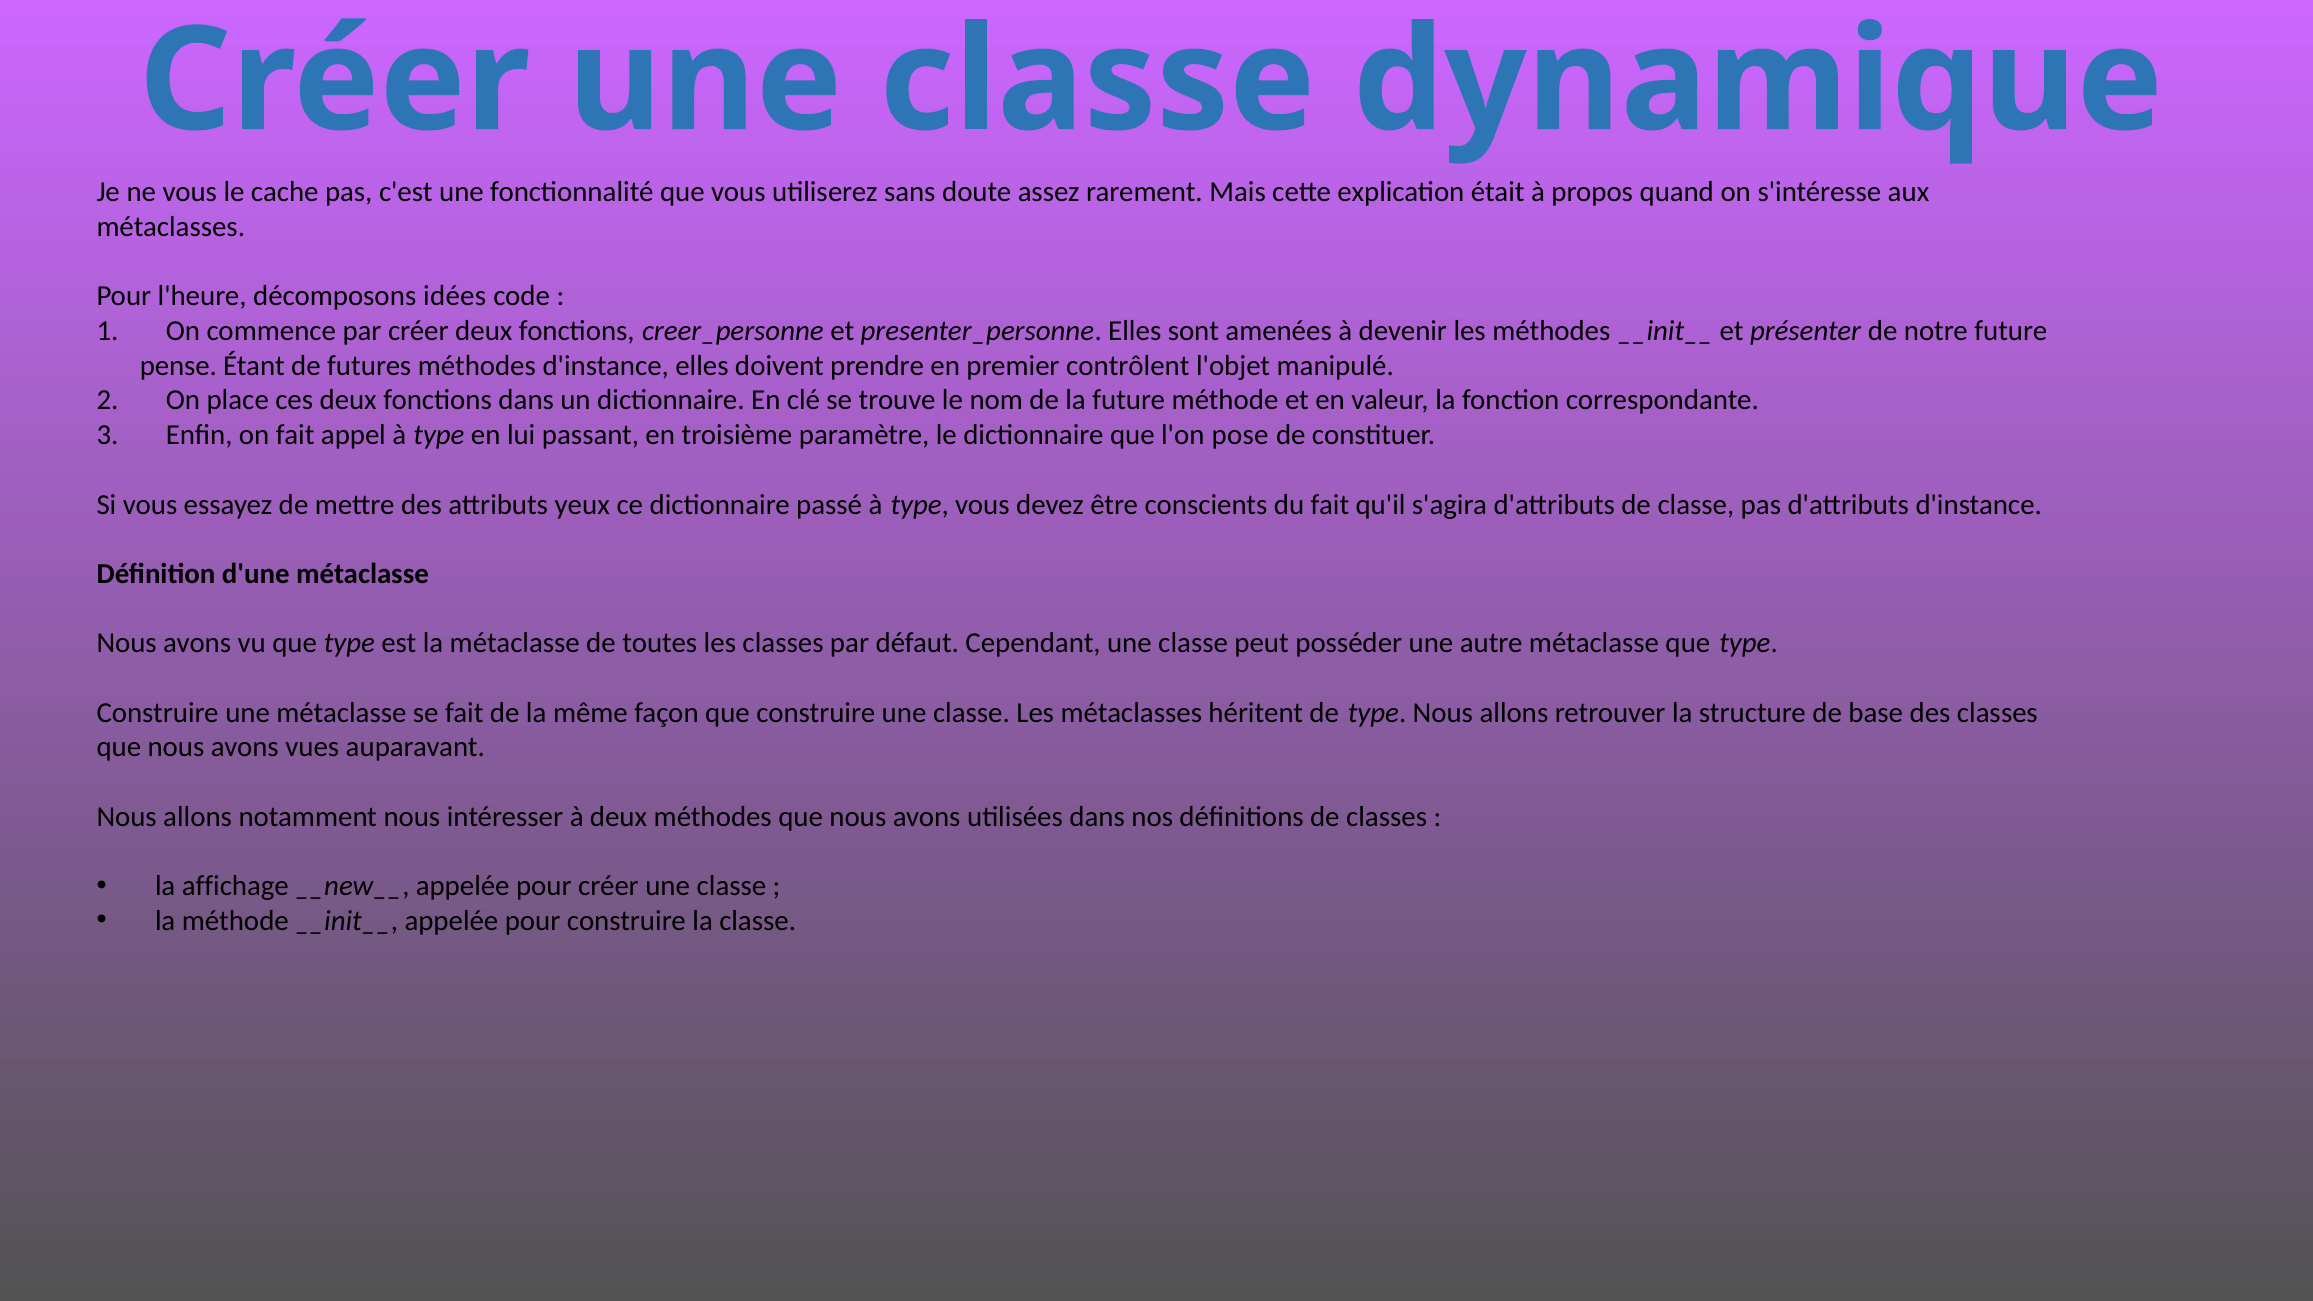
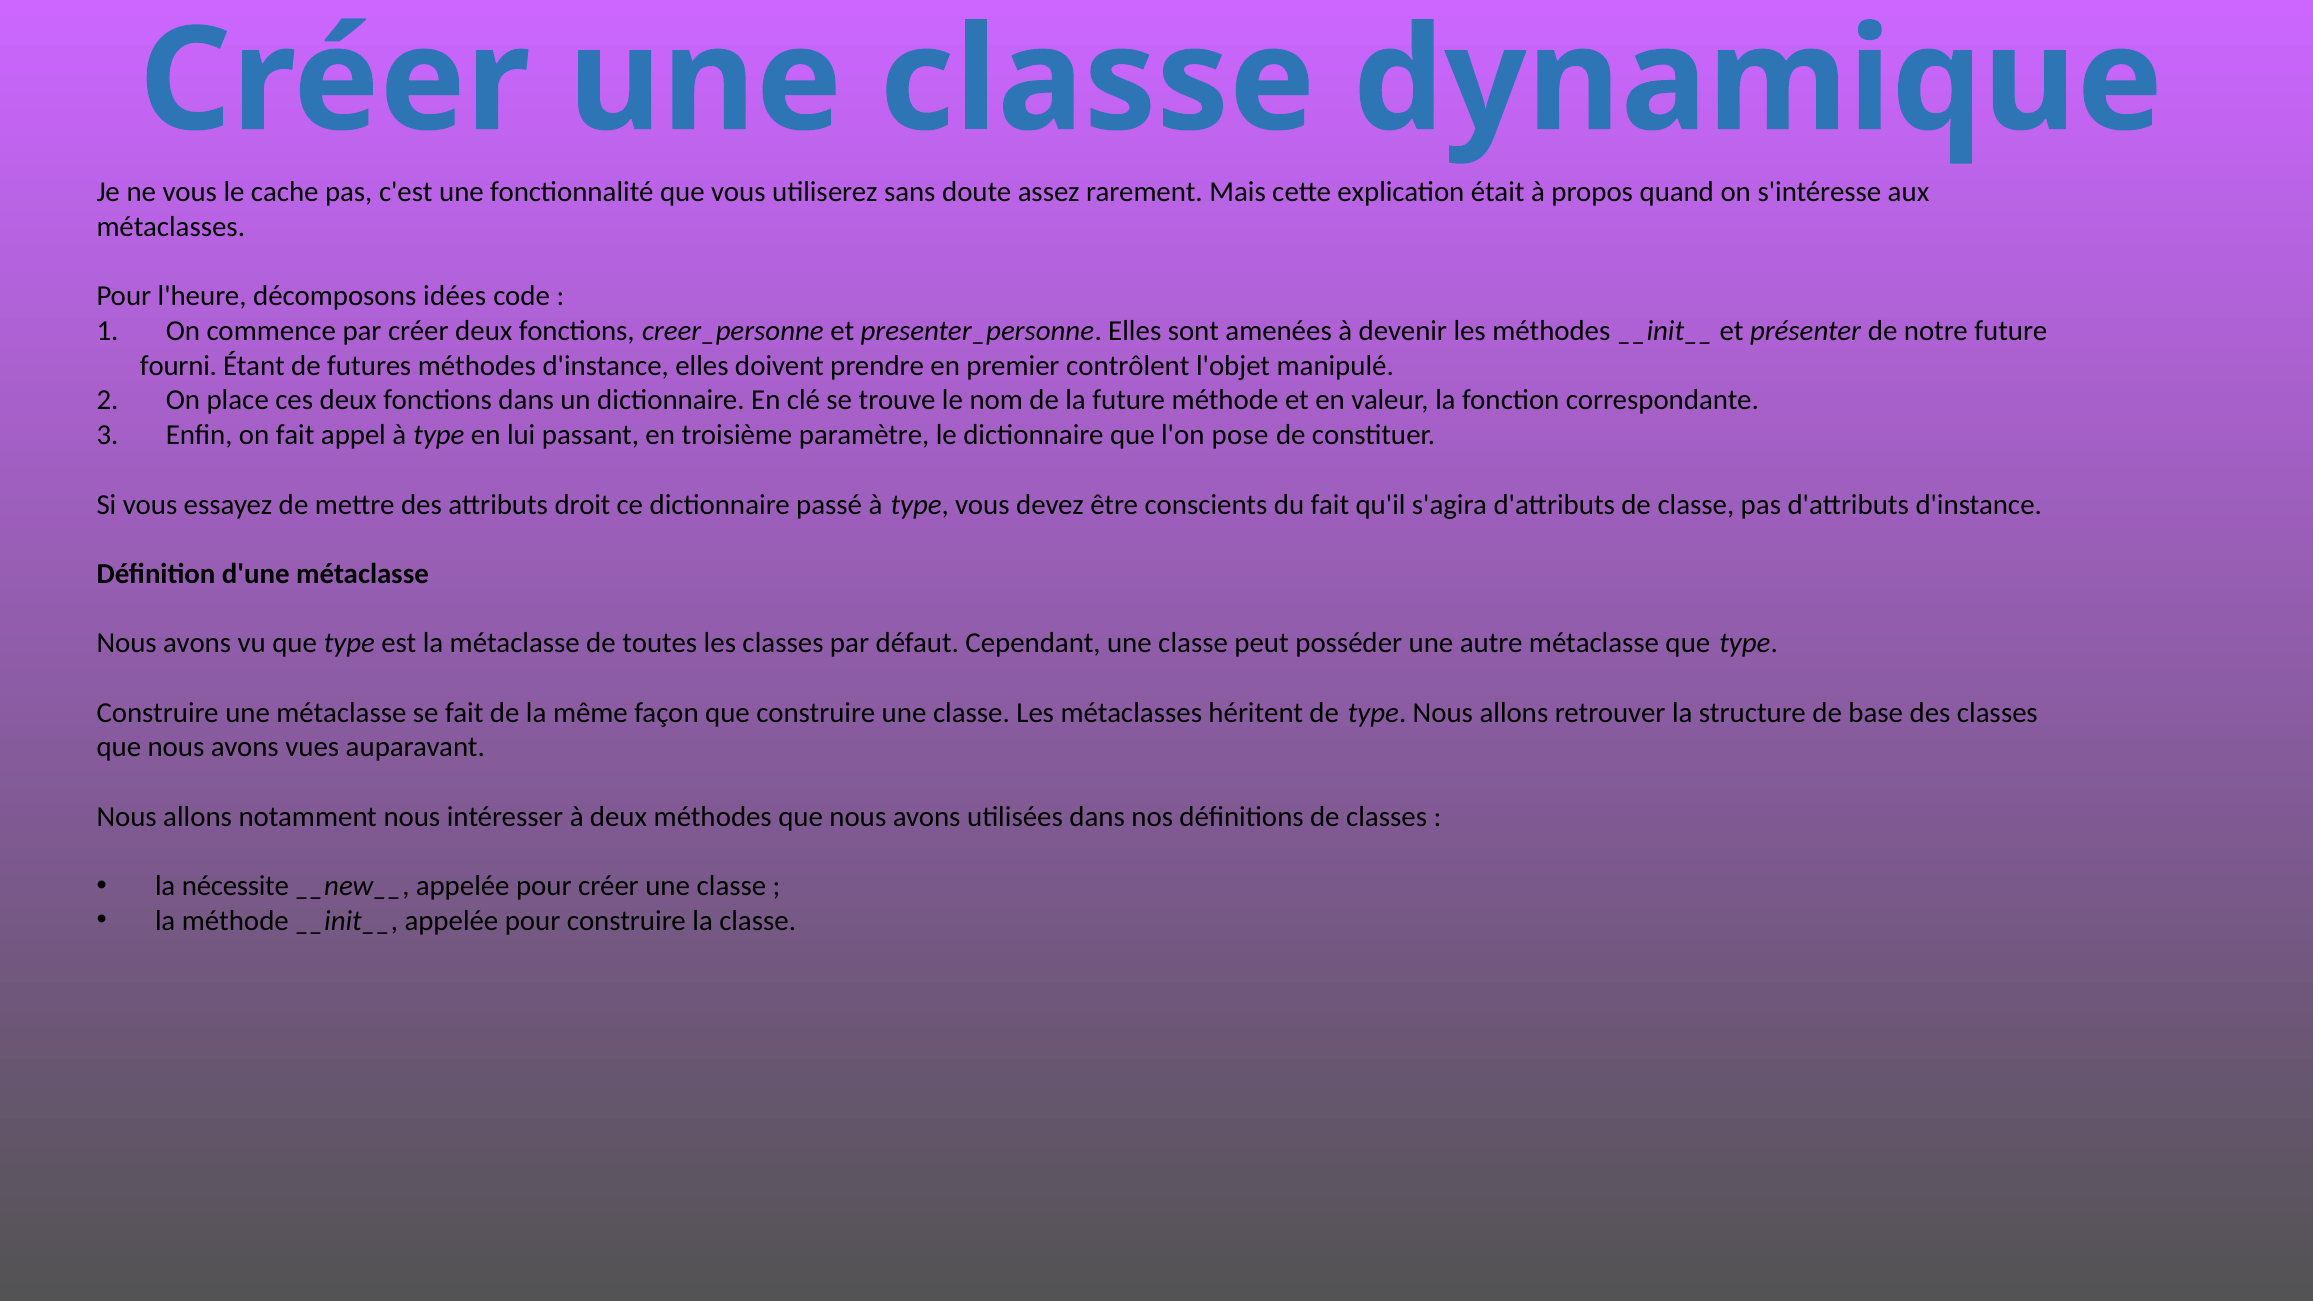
pense: pense -> fourni (178, 366)
yeux: yeux -> droit (582, 505)
affichage: affichage -> nécessite (235, 886)
